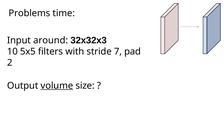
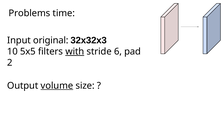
around: around -> original (51, 40)
with underline: none -> present (75, 52)
7: 7 -> 6 (118, 52)
